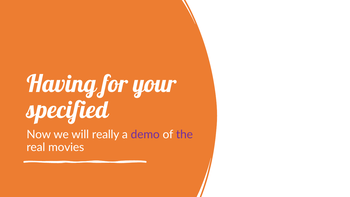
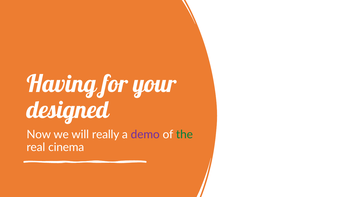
specified: specified -> designed (68, 110)
the colour: purple -> green (184, 134)
movies: movies -> cinema (66, 147)
